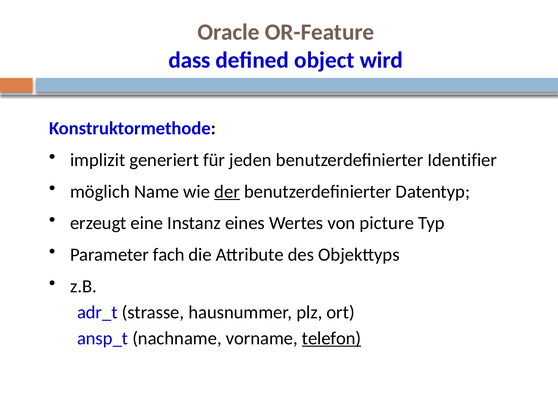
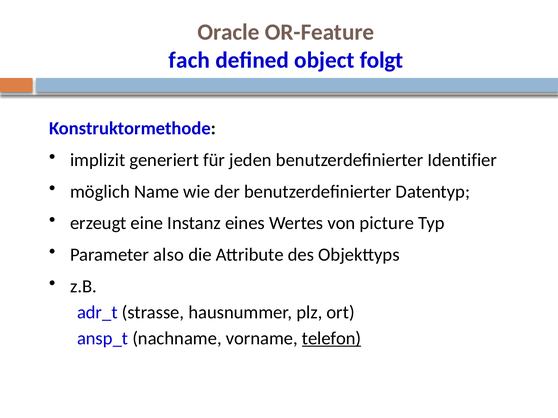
dass: dass -> fach (189, 60)
wird: wird -> folgt (382, 60)
der underline: present -> none (227, 192)
fach: fach -> also (169, 255)
